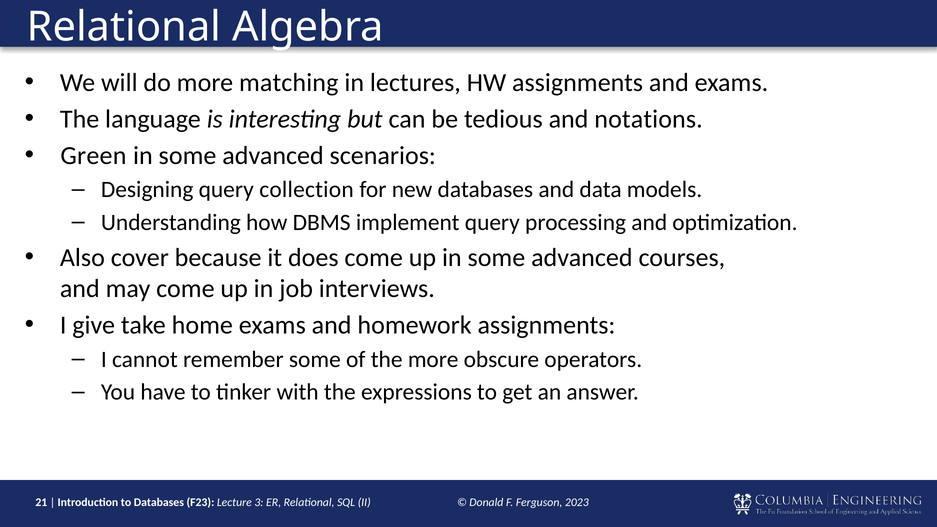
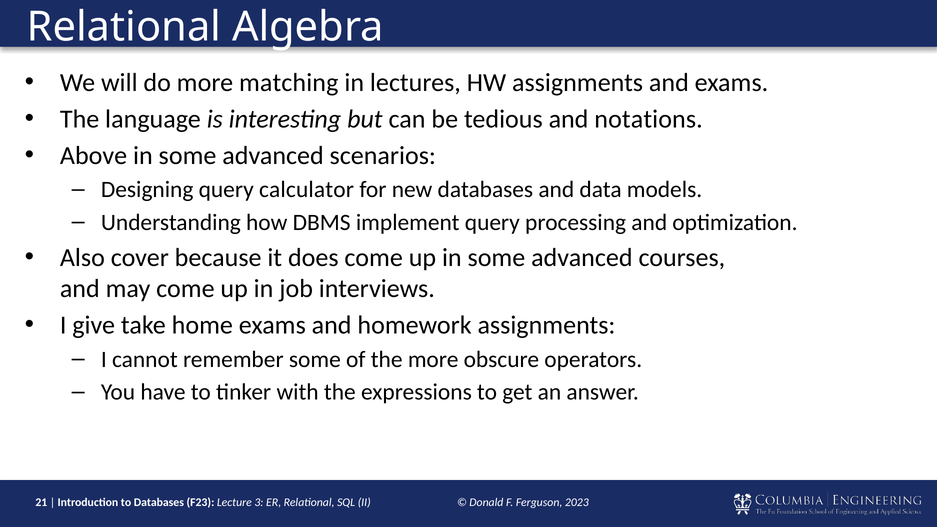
Green: Green -> Above (94, 155)
collection: collection -> calculator (307, 190)
